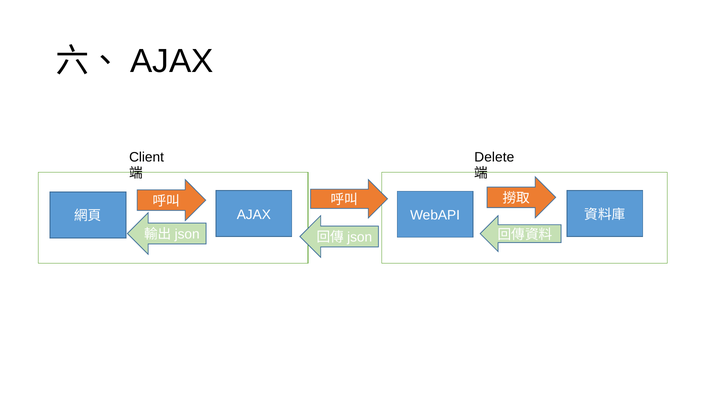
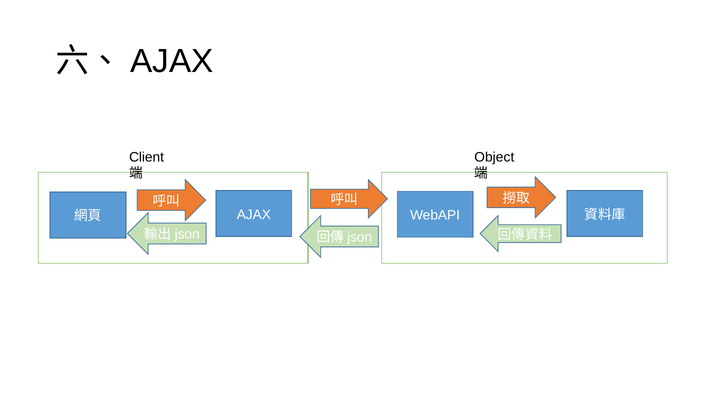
Delete: Delete -> Object (494, 157)
